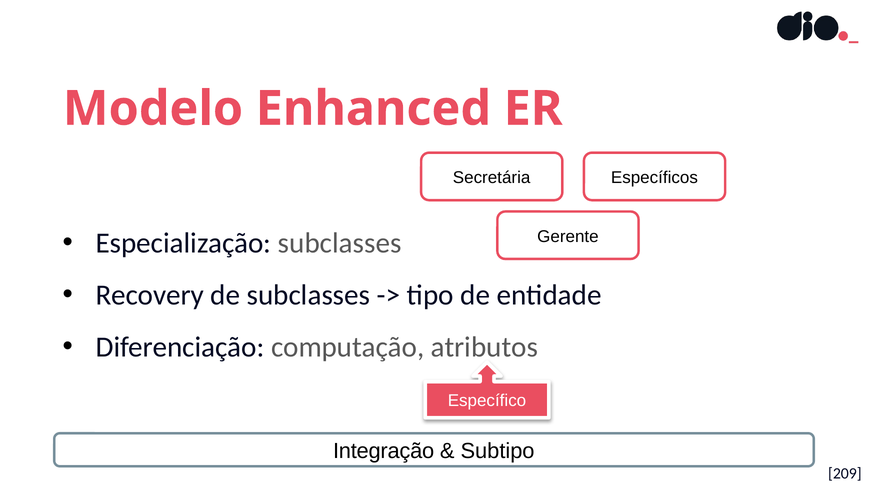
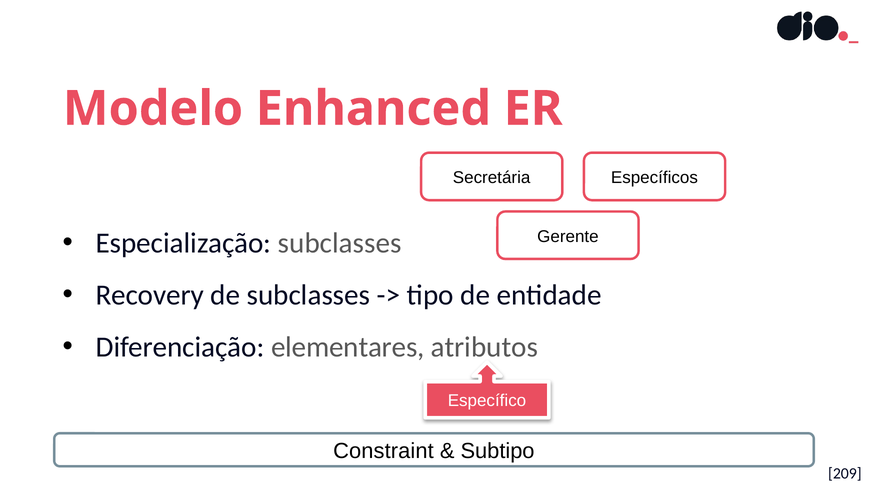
computação: computação -> elementares (348, 347)
Integração: Integração -> Constraint (383, 451)
